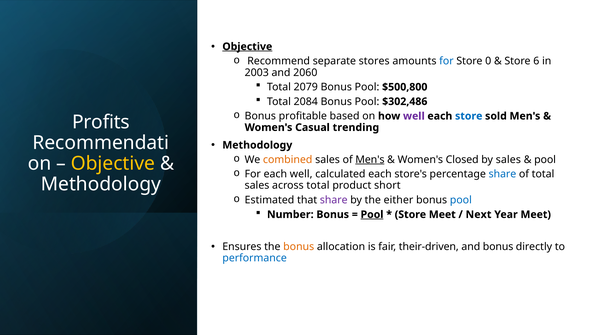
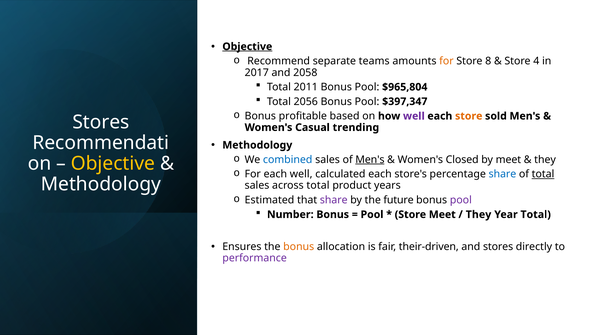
stores: stores -> teams (374, 61)
for colour: blue -> orange (446, 61)
0: 0 -> 8 (488, 61)
6: 6 -> 4 (536, 61)
2003: 2003 -> 2017 (257, 72)
2060: 2060 -> 2058 (305, 72)
2079: 2079 -> 2011 (306, 87)
$500,800: $500,800 -> $965,804 (405, 87)
2084: 2084 -> 2056 (306, 101)
$302,486: $302,486 -> $397,347 (405, 101)
store colour: blue -> orange (469, 116)
Profits: Profits -> Stores (101, 122)
combined colour: orange -> blue (288, 159)
by sales: sales -> meet (508, 159)
pool: pool -> they (545, 159)
total underline: none -> present (543, 174)
short: short -> years (387, 185)
either: either -> future (399, 200)
pool colour: blue -> purple (461, 200)
Pool underline: present -> none (372, 214)
Next: Next -> They (479, 214)
Year Meet: Meet -> Total (536, 214)
and bonus: bonus -> stores (498, 246)
performance colour: blue -> purple (255, 258)
